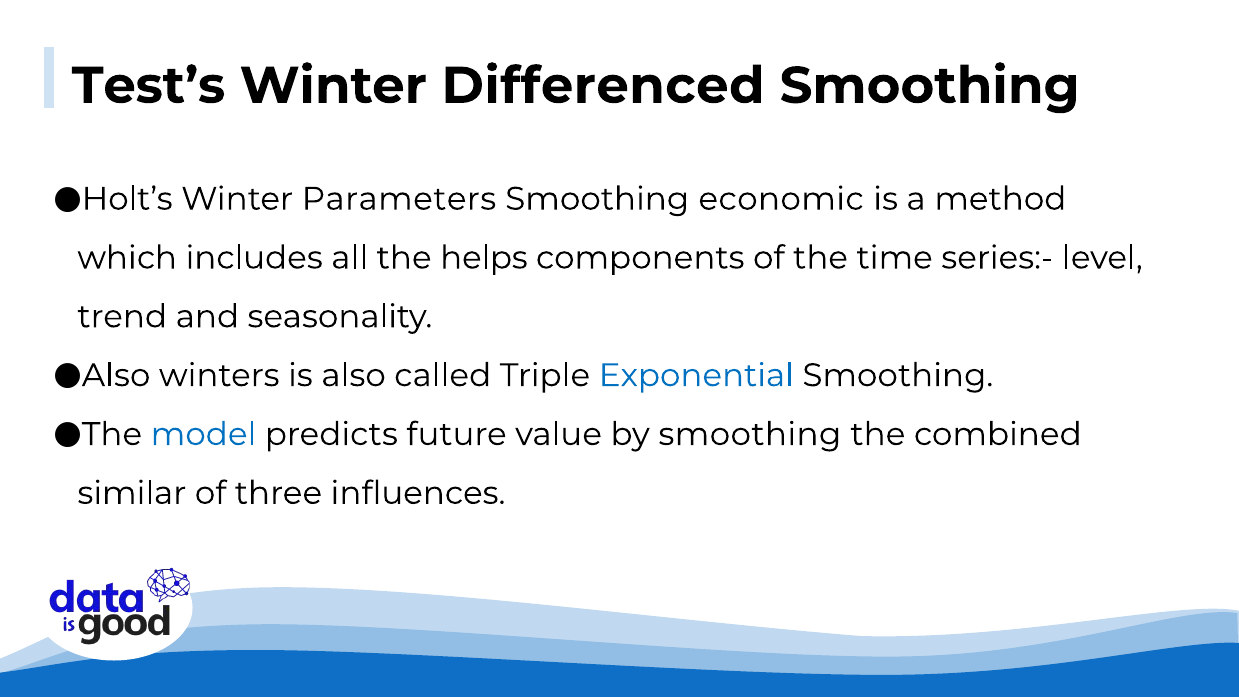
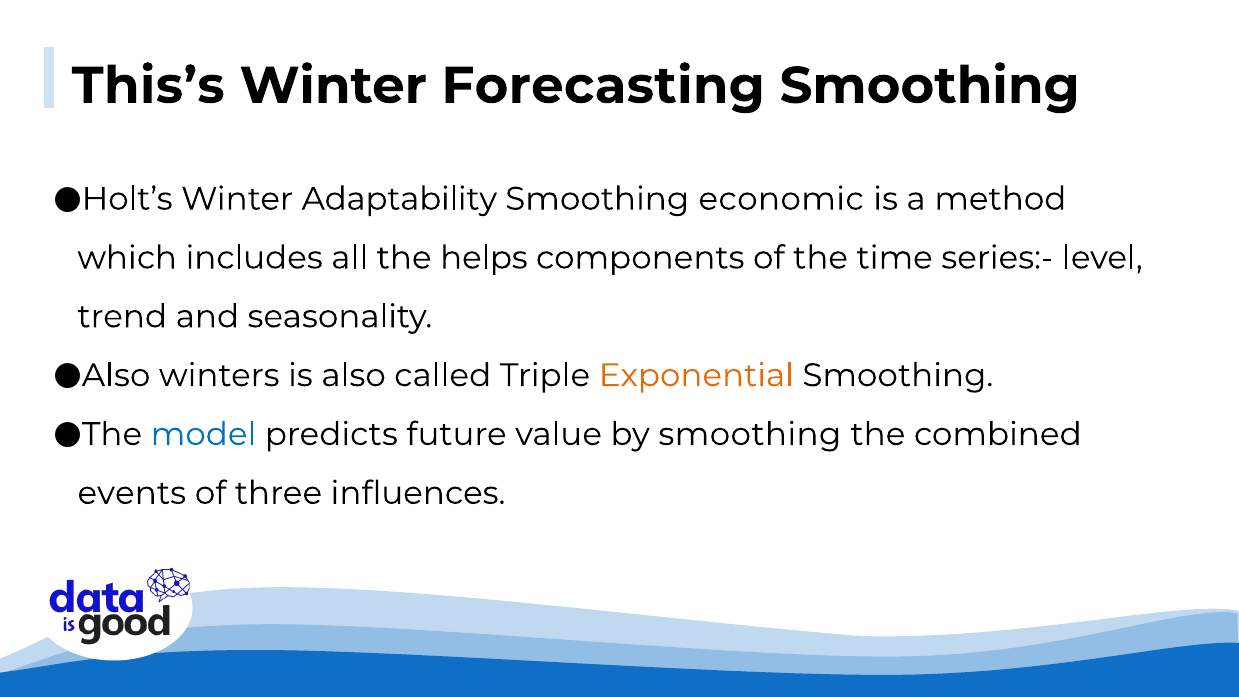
Test’s: Test’s -> This’s (148, 86)
Differenced: Differenced -> Forecasting (603, 86)
Parameters: Parameters -> Adaptability (399, 199)
Exponential colour: blue -> orange (696, 375)
similar: similar -> events (132, 493)
